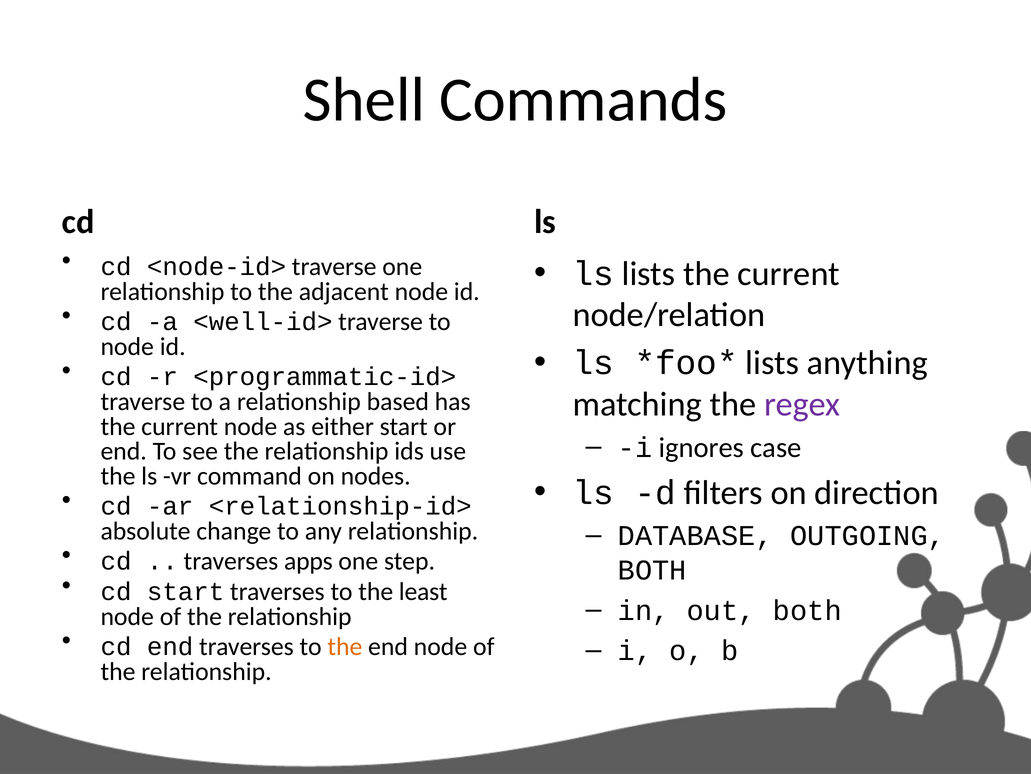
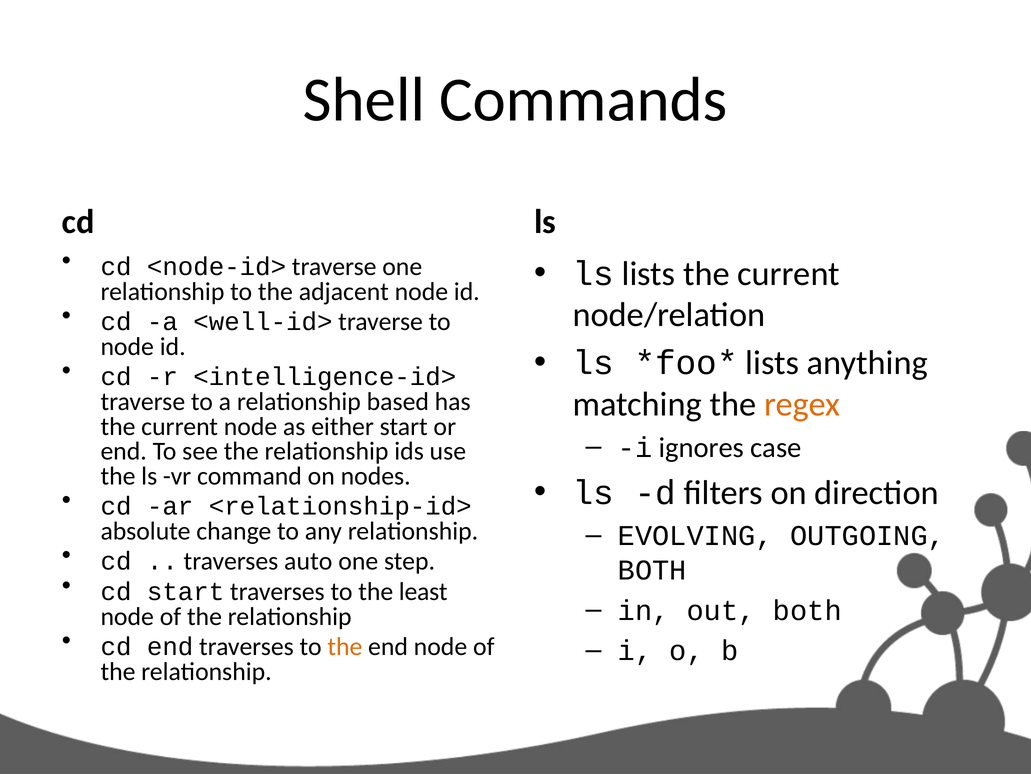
<programmatic-id>: <programmatic-id> -> <intelligence-id> (325, 377)
regex colour: purple -> orange (802, 404)
DATABASE: DATABASE -> EVOLVING (695, 535)
apps: apps -> auto (308, 561)
